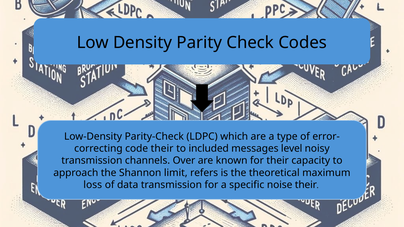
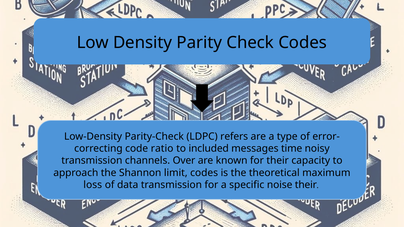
which: which -> refers (234, 137)
code their: their -> ratio (162, 149)
level: level -> time (292, 149)
limit refers: refers -> codes (204, 173)
